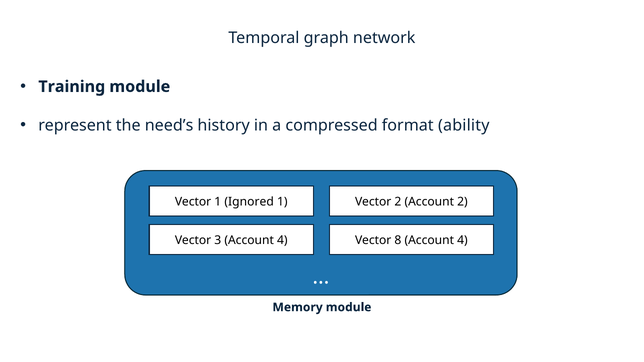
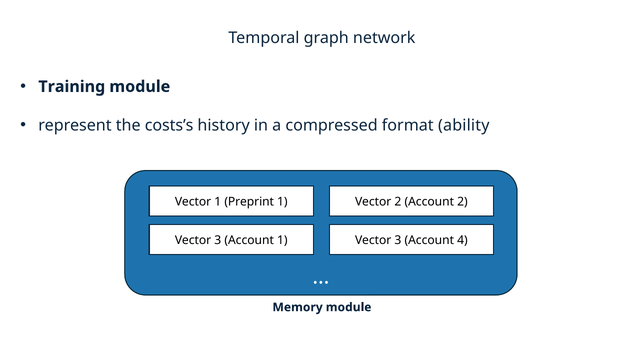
need’s: need’s -> costs’s (169, 125)
Ignored: Ignored -> Preprint (249, 202)
3 Account 4: 4 -> 1 (282, 241)
8: 8 -> 3 (398, 241)
